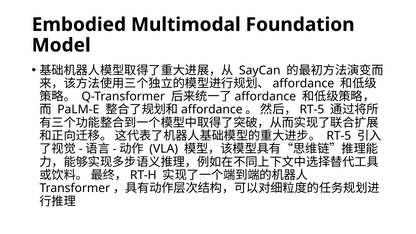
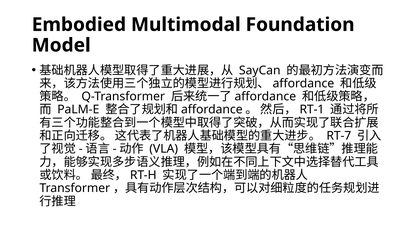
RT-5: RT-5 -> RT-1 (312, 110)
RT-5: RT-5 -> RT-7 (339, 136)
